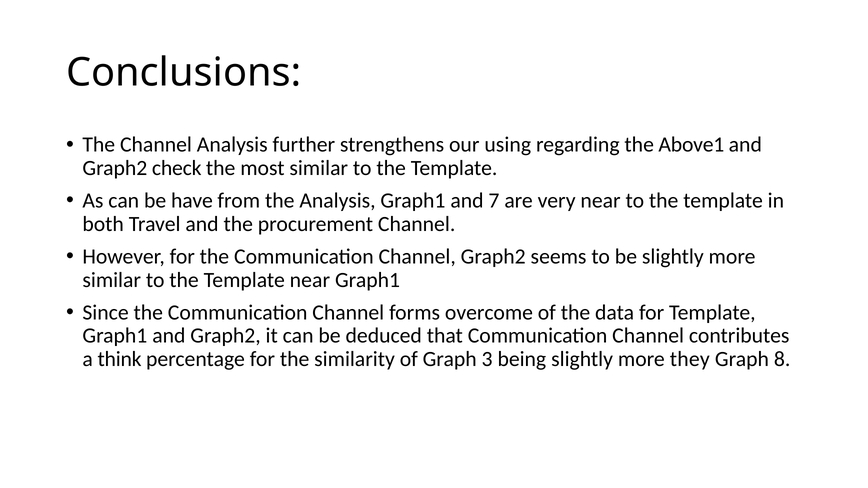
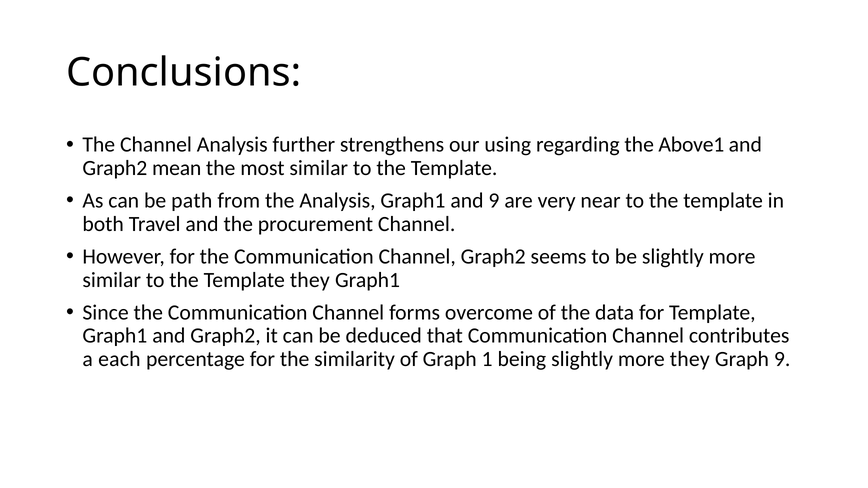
check: check -> mean (177, 168)
have: have -> path (192, 201)
and 7: 7 -> 9 (494, 201)
Template near: near -> they (310, 280)
think: think -> each (119, 359)
3: 3 -> 1 (487, 359)
Graph 8: 8 -> 9 (782, 359)
